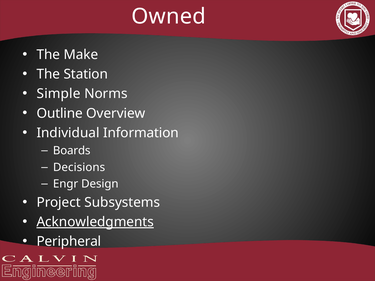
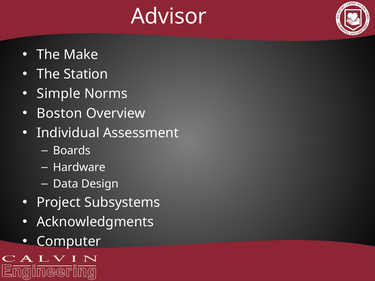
Owned: Owned -> Advisor (169, 17)
Outline: Outline -> Boston (60, 113)
Information: Information -> Assessment (141, 133)
Decisions: Decisions -> Hardware (79, 167)
Engr: Engr -> Data (66, 184)
Acknowledgments underline: present -> none (95, 222)
Peripheral: Peripheral -> Computer (69, 242)
